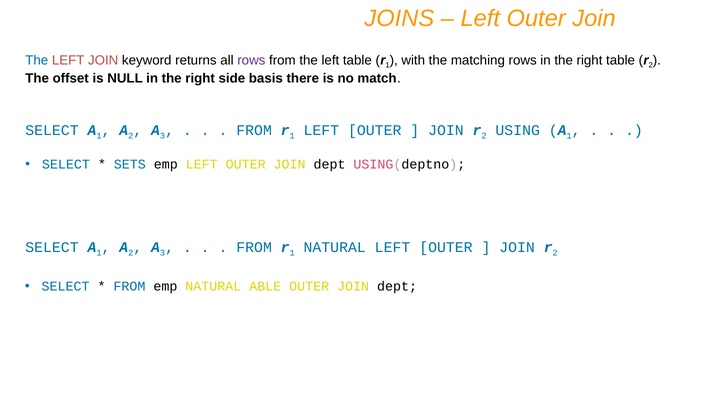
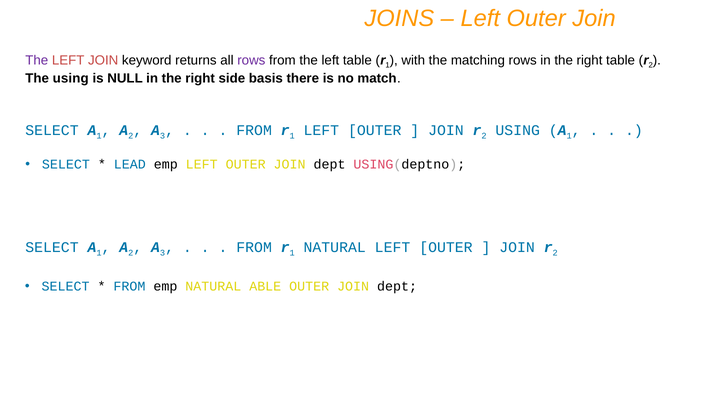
The colour: blue -> purple (37, 60)
The offset: offset -> using (71, 78)
SETS: SETS -> LEAD (130, 165)
